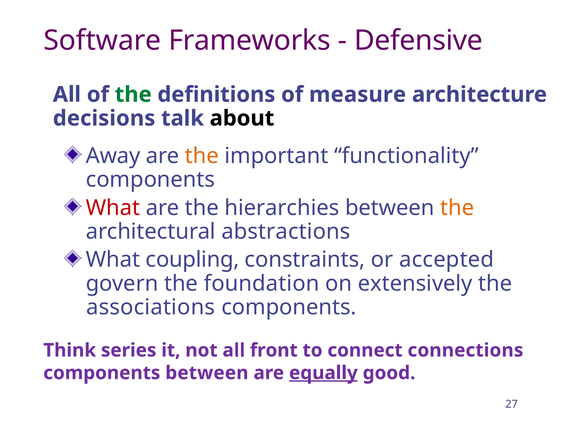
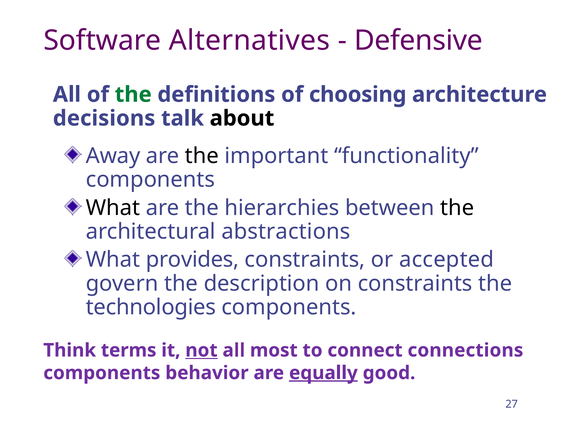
Frameworks: Frameworks -> Alternatives (249, 41)
measure: measure -> choosing (358, 95)
the colour: orange -> black (202, 156)
What colour: red -> black (113, 208)
the colour: orange -> black (457, 208)
coupling: coupling -> provides (192, 260)
foundation: foundation -> description (262, 284)
on extensively: extensively -> constraints (415, 284)
associations: associations -> technologies (151, 308)
series: series -> terms (129, 351)
not underline: none -> present (201, 351)
front: front -> most (274, 351)
components between: between -> behavior (207, 373)
